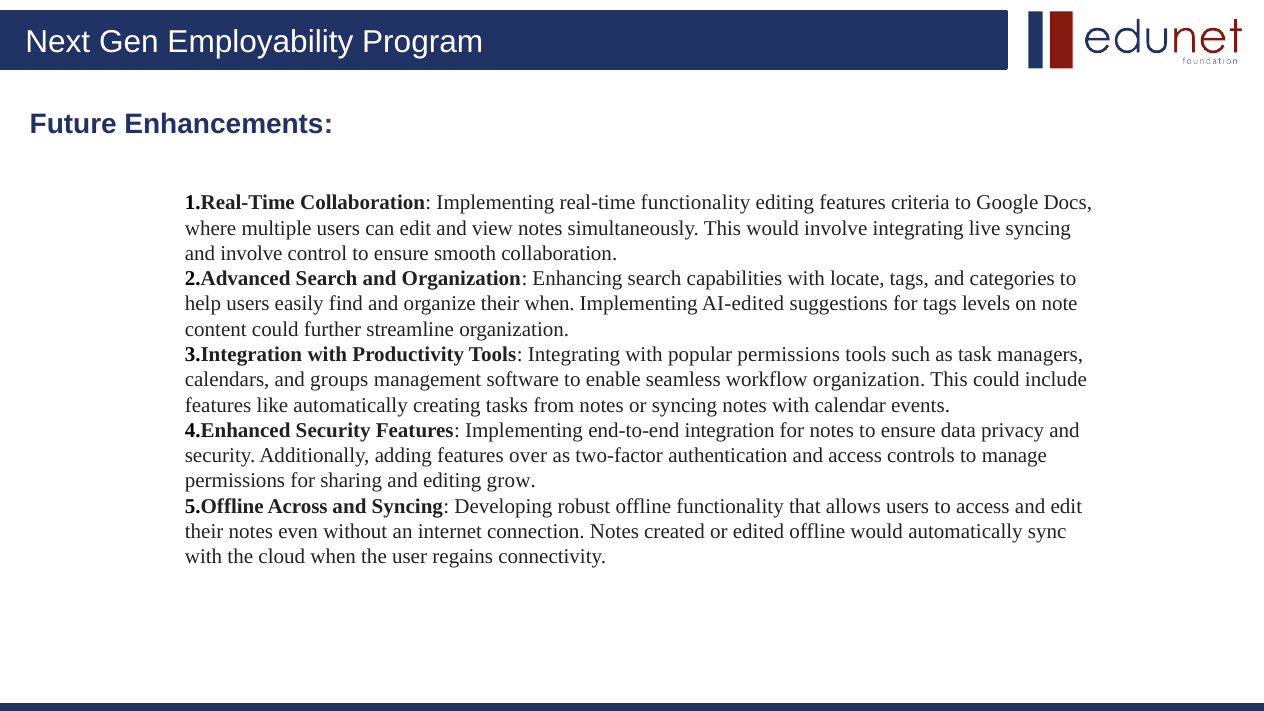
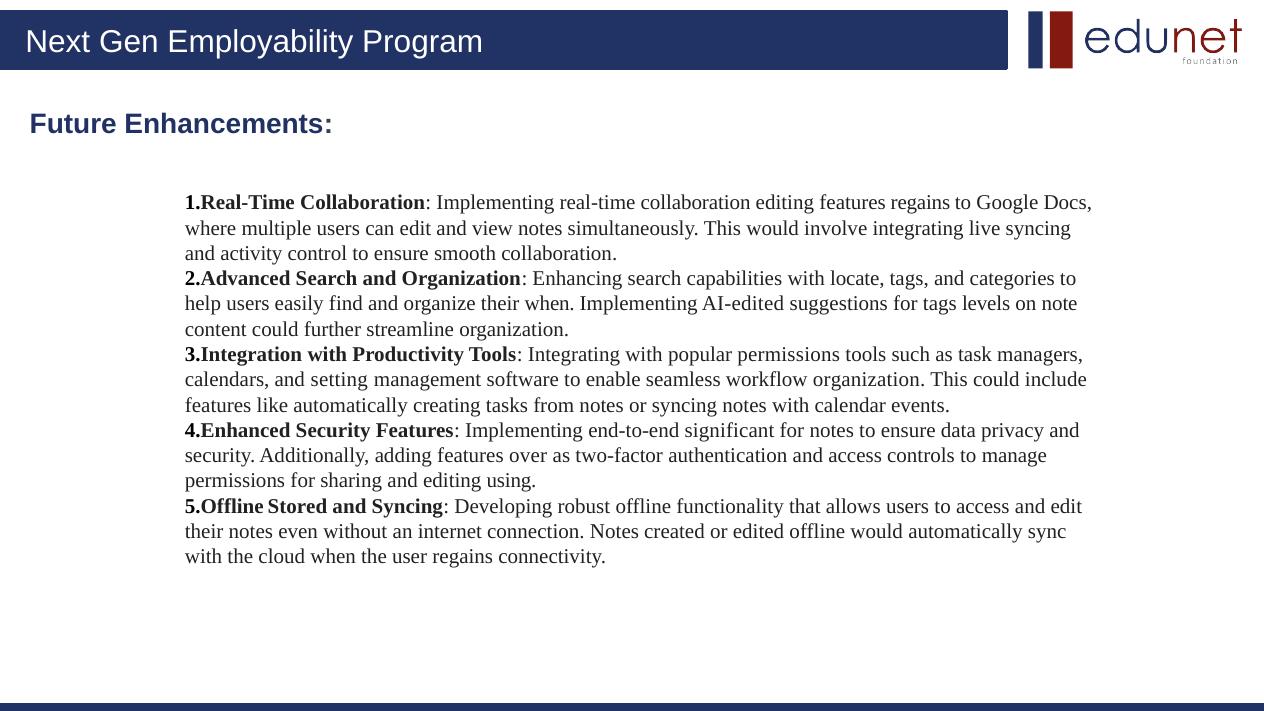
real-time functionality: functionality -> collaboration (696, 203)
features criteria: criteria -> regains (920, 203)
and involve: involve -> activity (251, 253)
groups: groups -> setting (339, 380)
integration: integration -> significant (729, 430)
grow: grow -> using (512, 481)
Across: Across -> Stored (297, 506)
